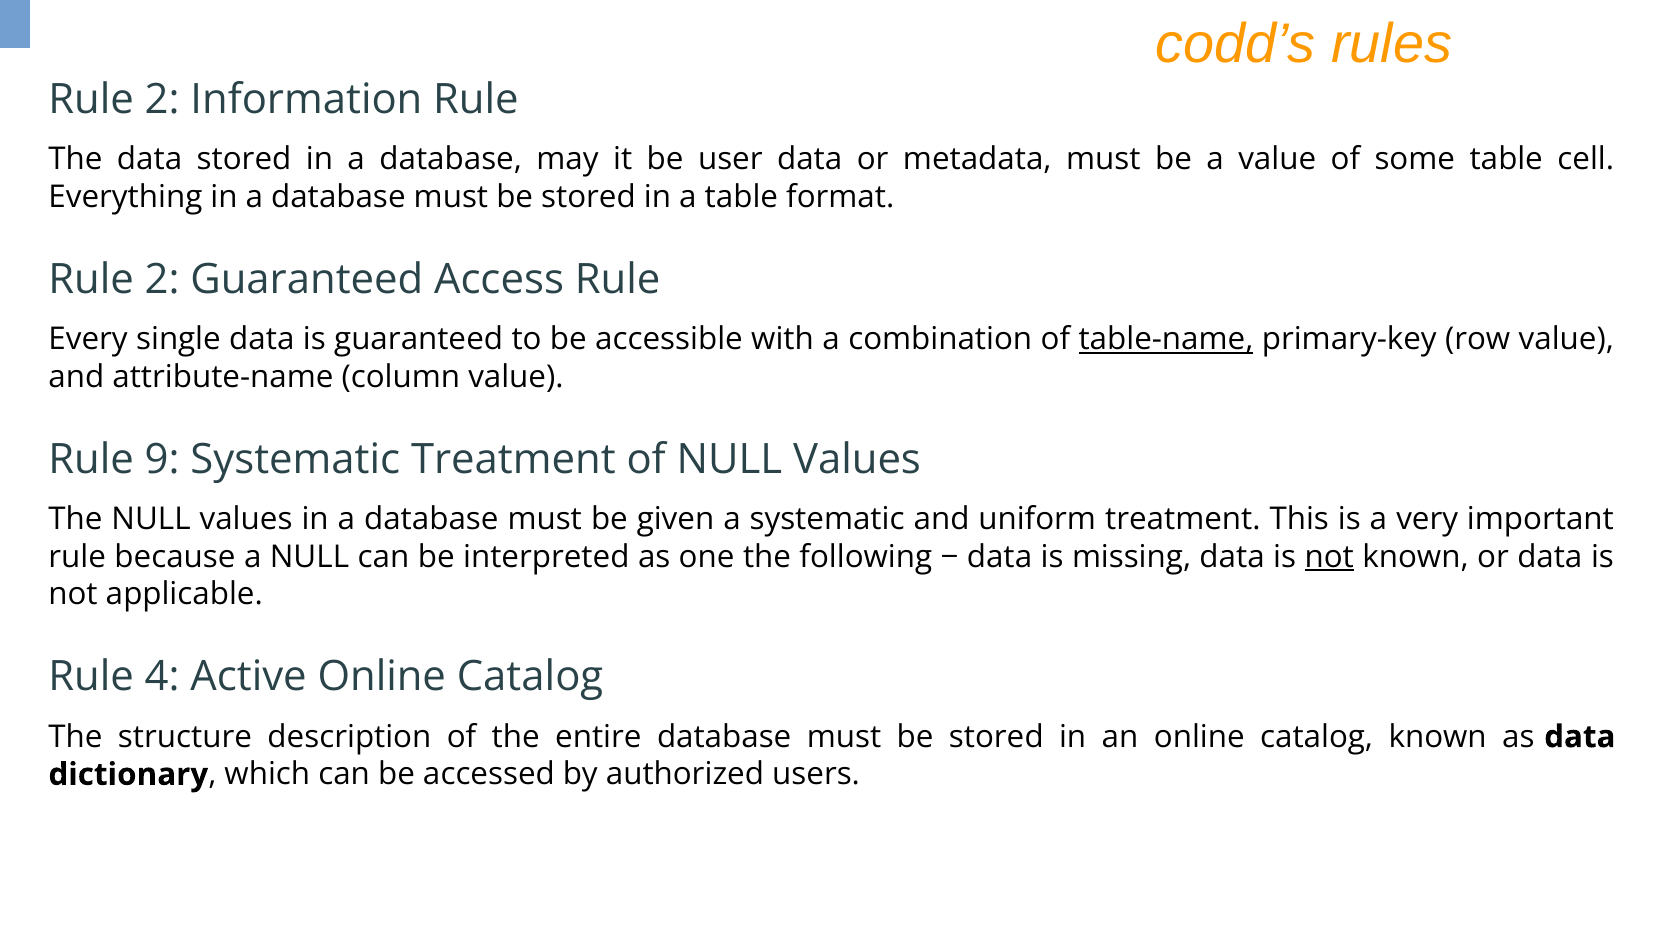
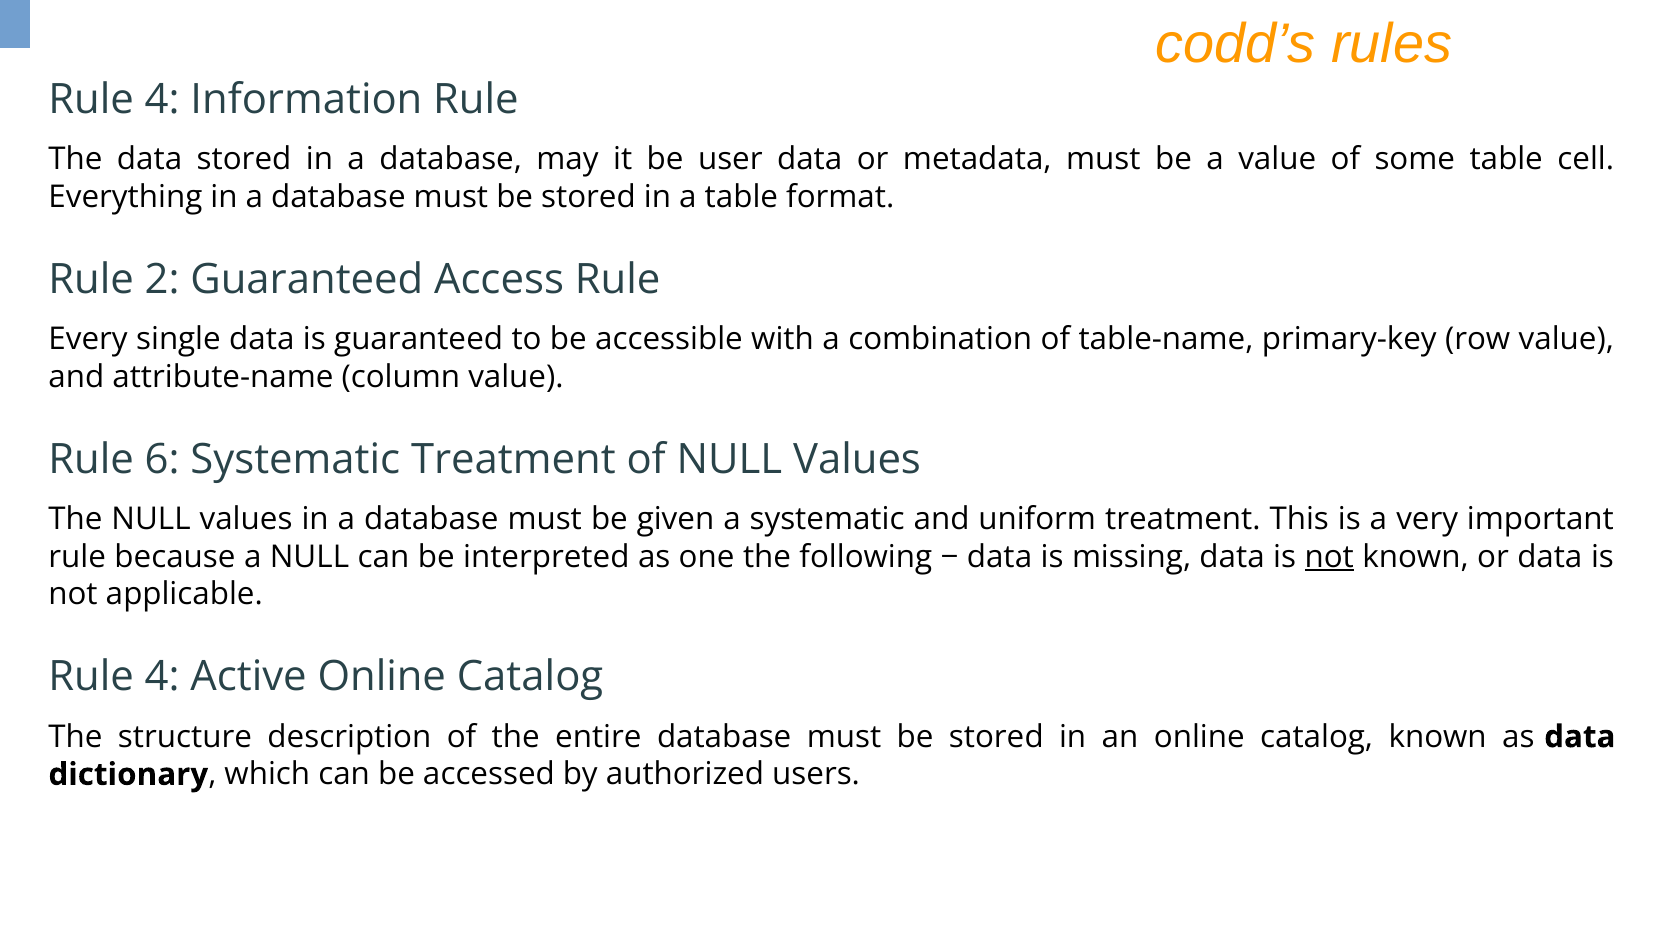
2: 2 -> 4 (162, 99)
table-name underline: present -> none (1166, 339)
9: 9 -> 6 (162, 459)
